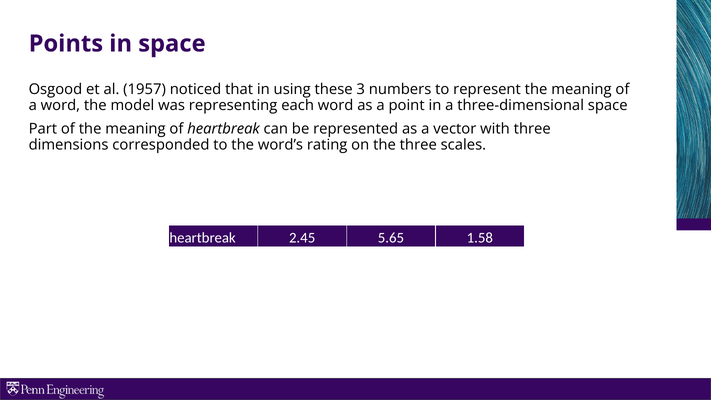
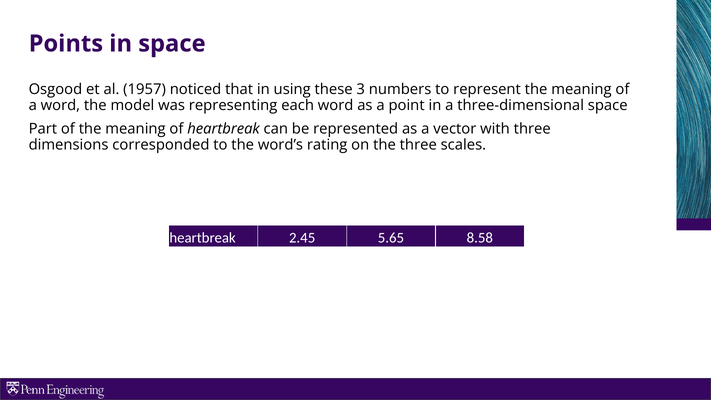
1.58: 1.58 -> 8.58 (480, 238)
